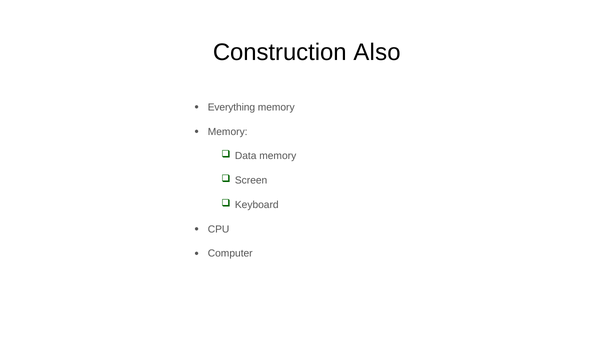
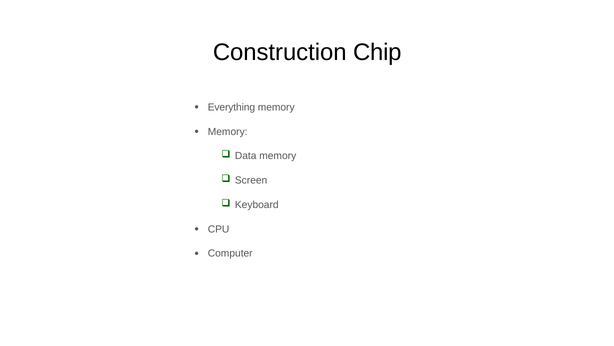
Also: Also -> Chip (377, 52)
